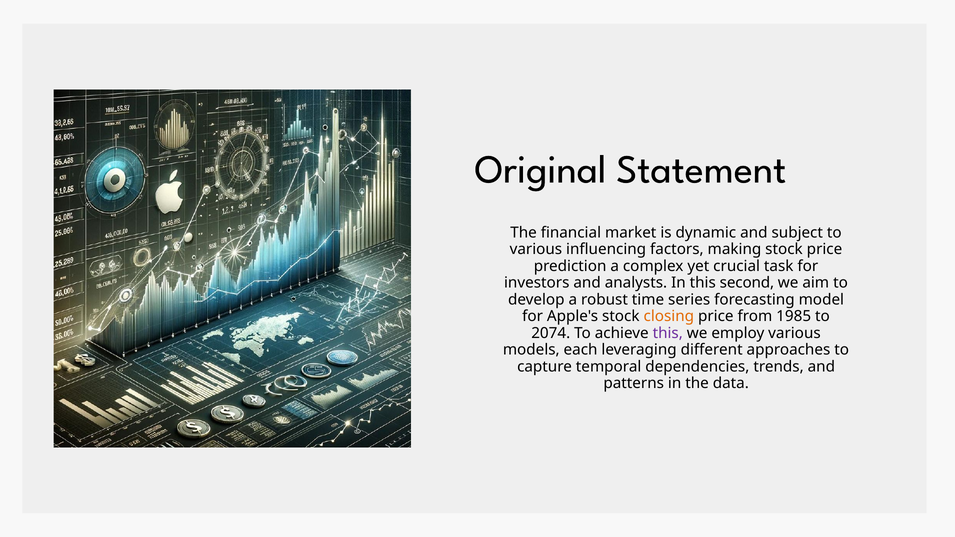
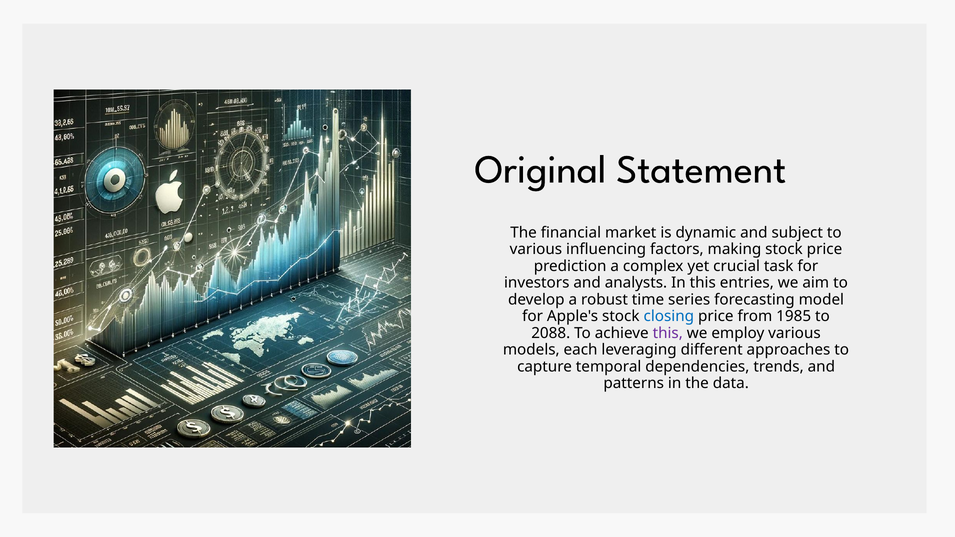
second: second -> entries (747, 283)
closing colour: orange -> blue (669, 316)
2074: 2074 -> 2088 (551, 333)
